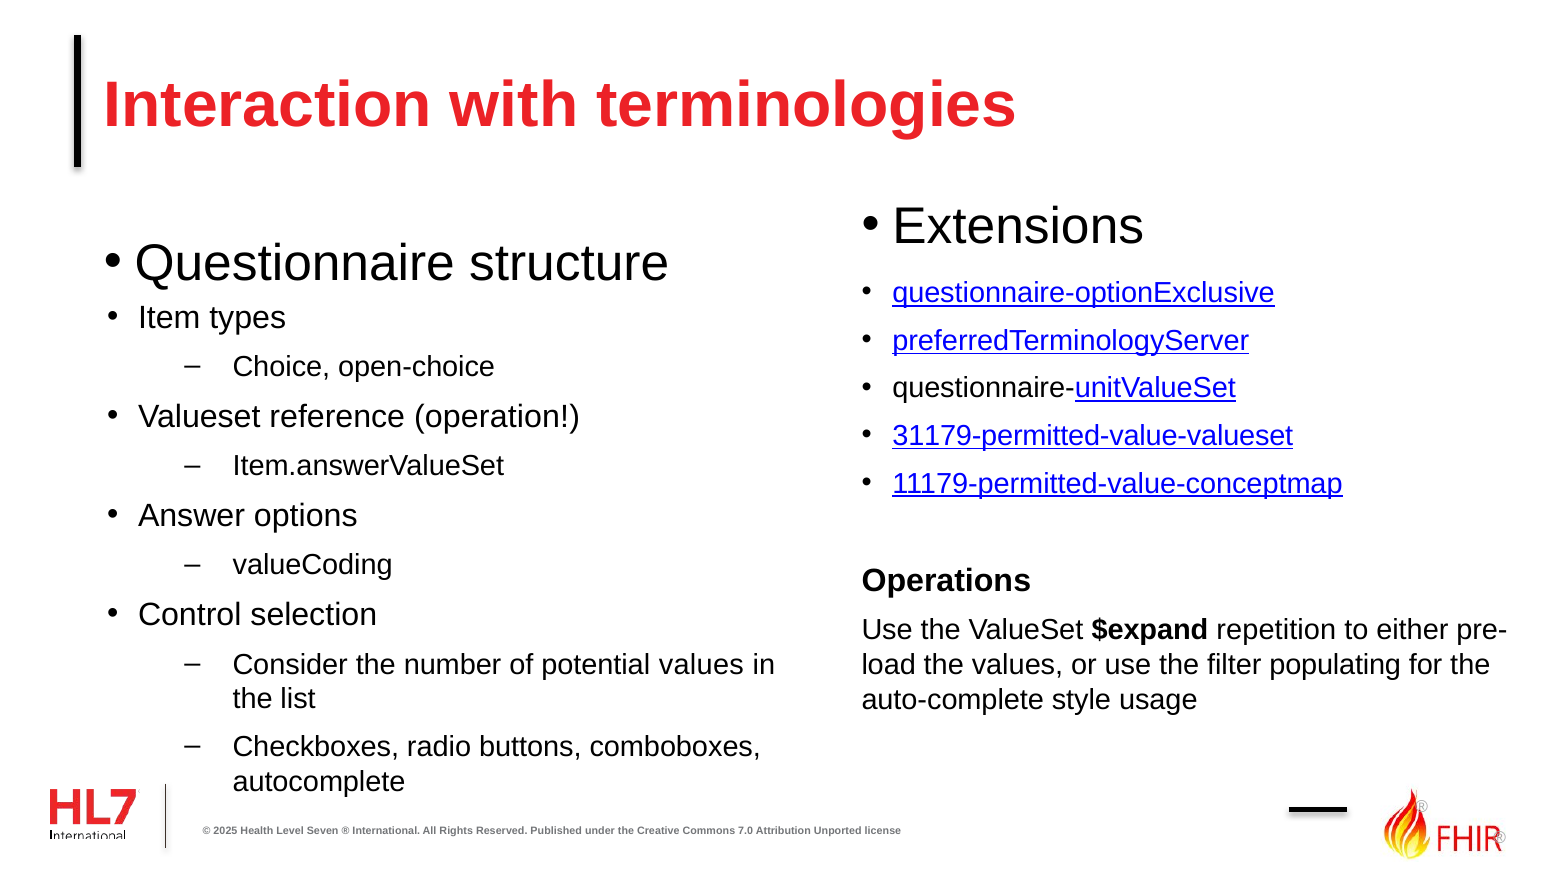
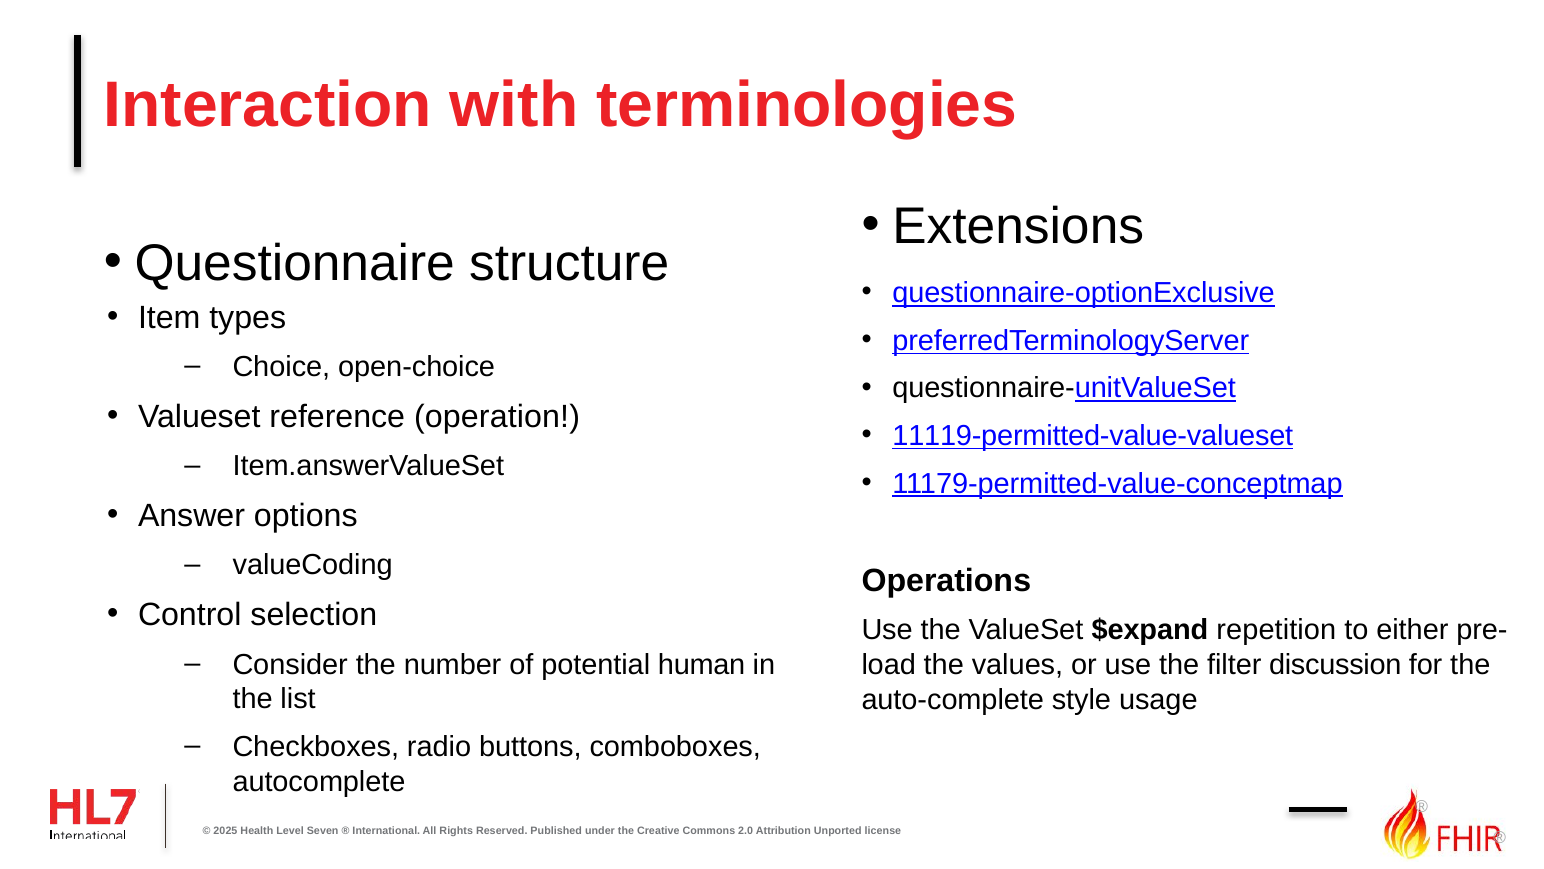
31179-permitted-value-valueset: 31179-permitted-value-valueset -> 11119-permitted-value-valueset (1093, 436)
potential values: values -> human (702, 664)
populating: populating -> discussion (1335, 665)
7.0: 7.0 -> 2.0 (746, 830)
